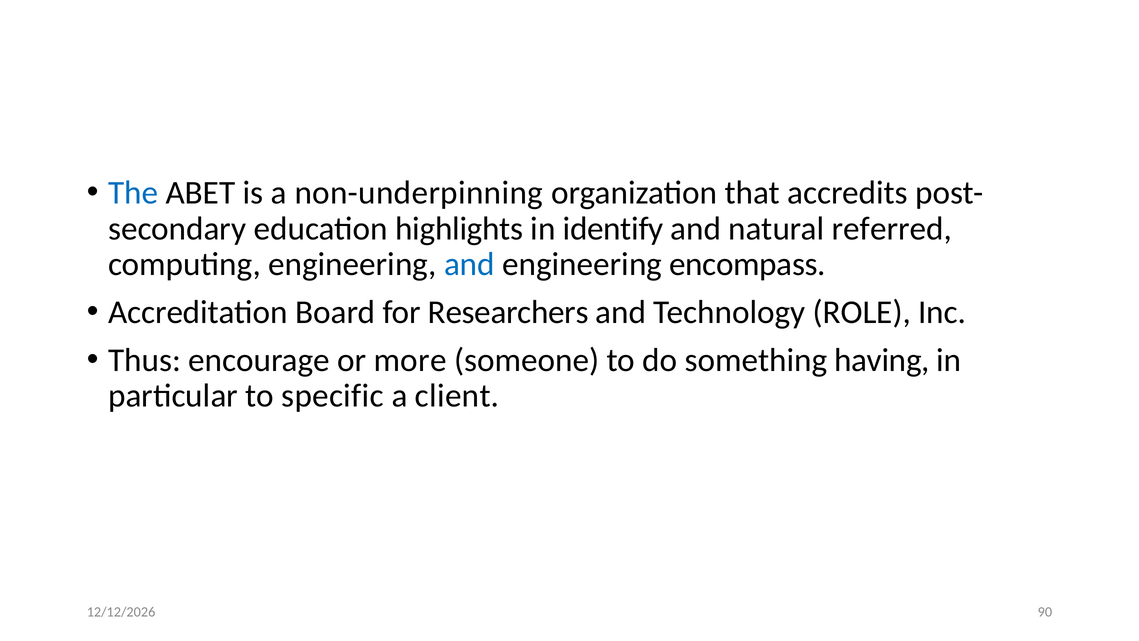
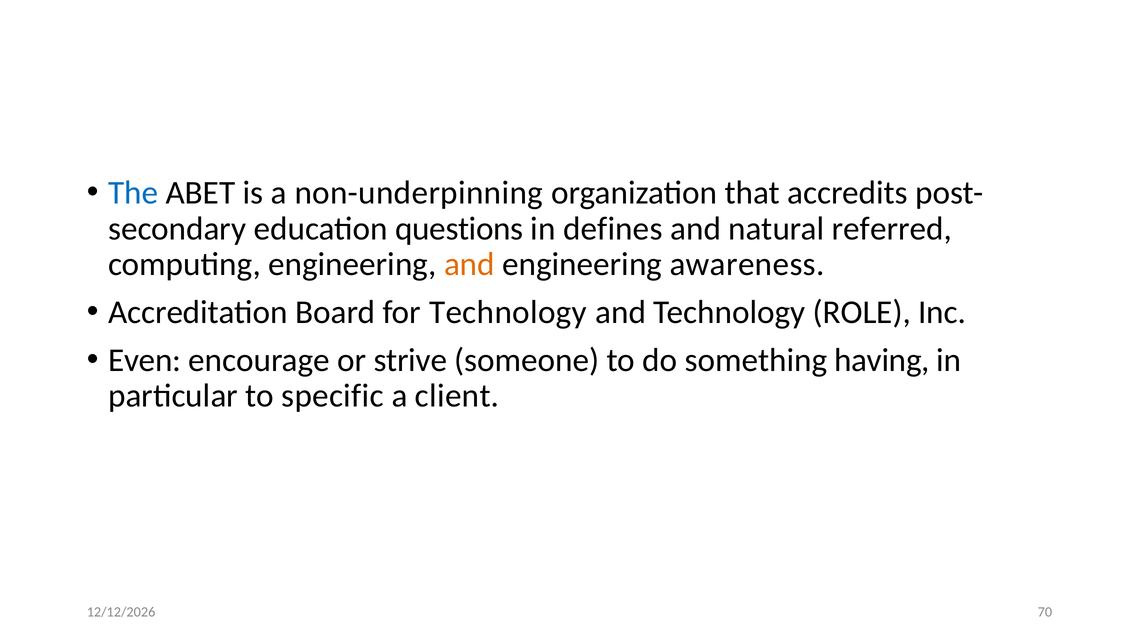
highlights: highlights -> questions (459, 228)
identify: identify -> defines (613, 228)
and colour: blue -> orange (469, 264)
encompass: encompass -> awareness (747, 264)
for Researchers: Researchers -> Technology (508, 312)
Thus: Thus -> Even (145, 360)
more: more -> strive (410, 360)
90: 90 -> 70 (1045, 612)
